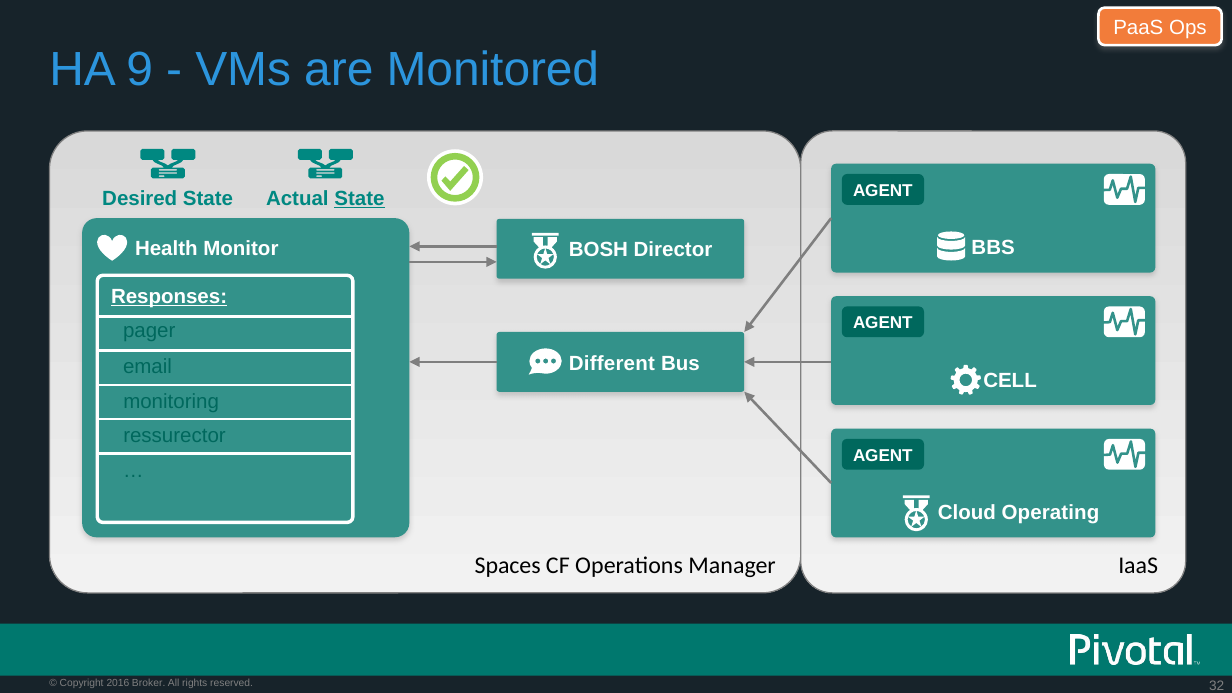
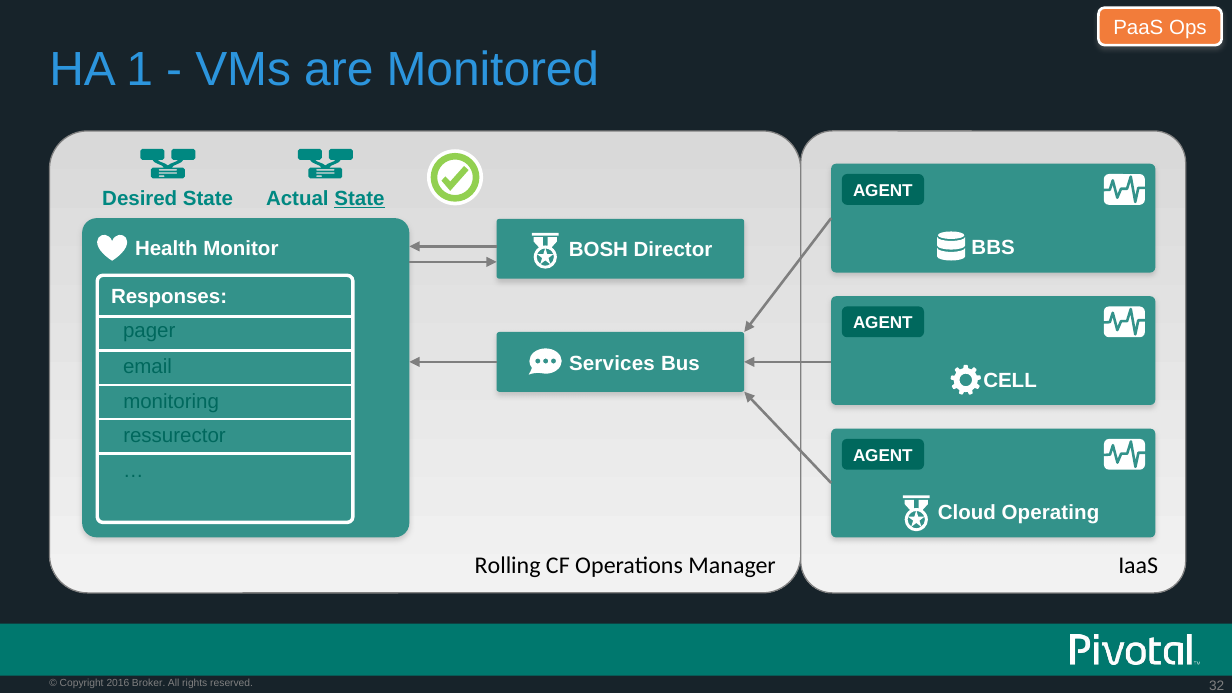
9: 9 -> 1 (140, 69)
Responses underline: present -> none (169, 297)
Different: Different -> Services (612, 363)
Spaces: Spaces -> Rolling (508, 565)
